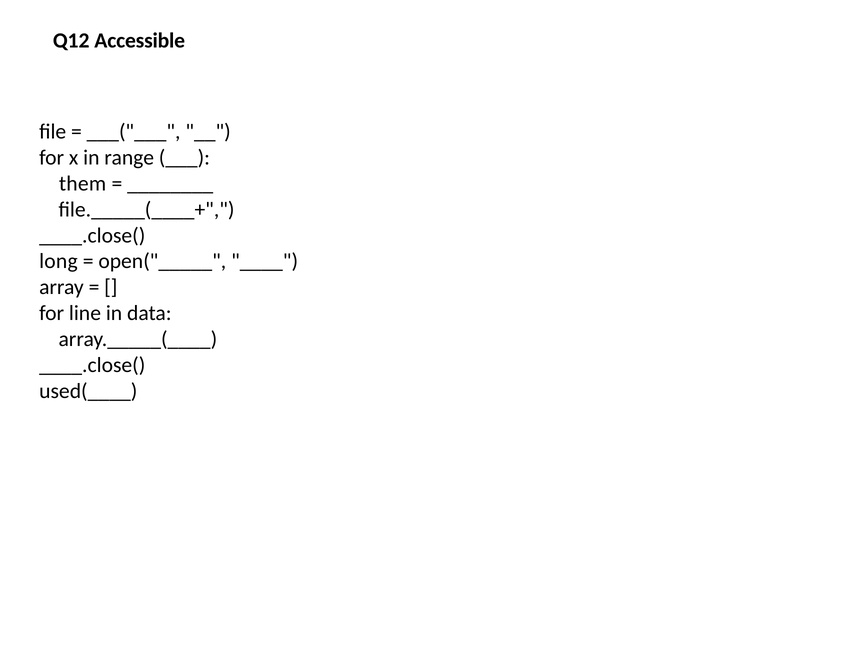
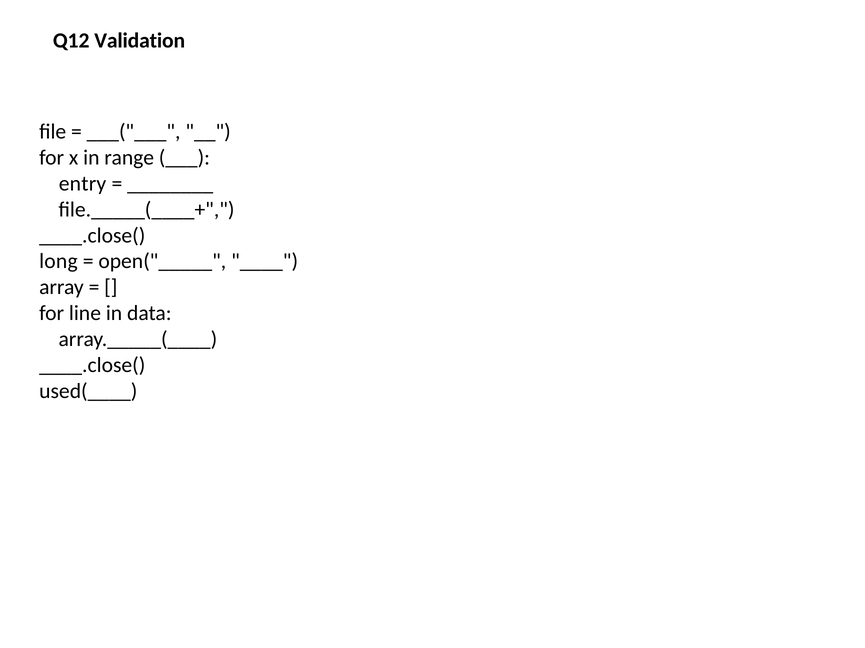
Accessible: Accessible -> Validation (140, 41)
them: them -> entry (83, 184)
